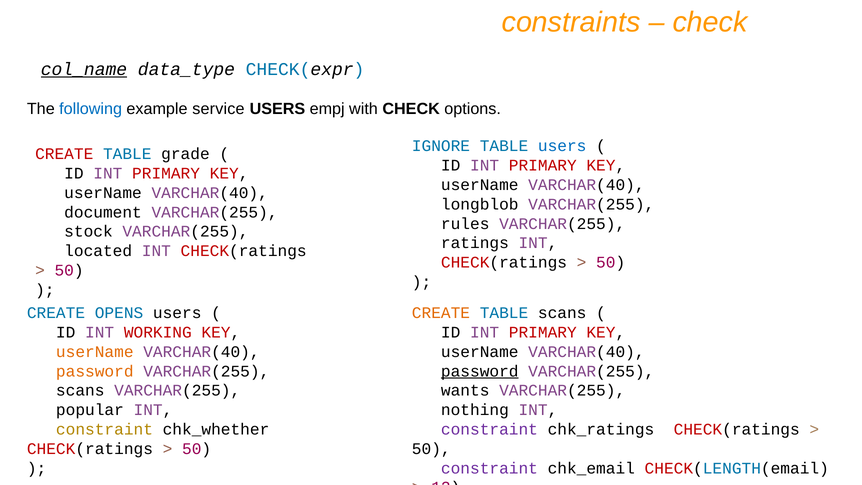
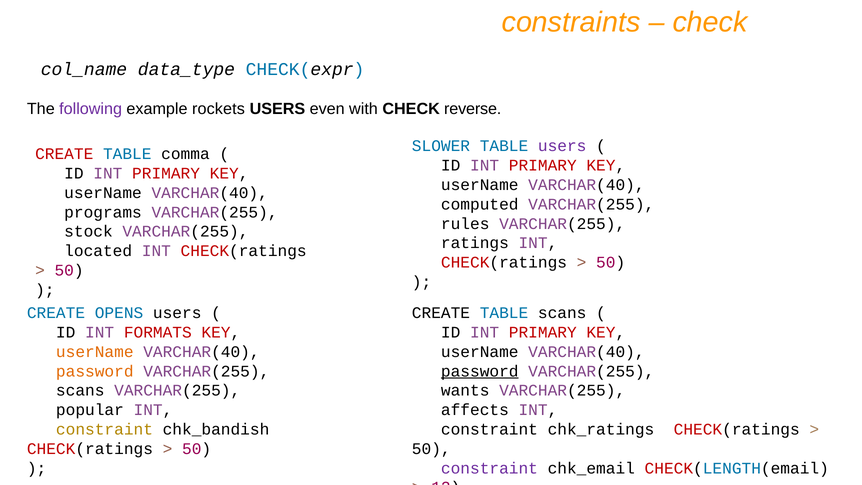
col_name underline: present -> none (84, 69)
following colour: blue -> purple (91, 109)
service: service -> rockets (218, 109)
empj: empj -> even (327, 109)
options: options -> reverse (473, 109)
IGNORE: IGNORE -> SLOWER (441, 146)
users colour: blue -> purple (562, 146)
grade: grade -> comma (185, 154)
longblob: longblob -> computed (480, 204)
document: document -> programs (103, 212)
CREATE colour: orange -> black (441, 313)
WORKING: WORKING -> FORMATS (158, 332)
nothing: nothing -> affects (475, 410)
chk_whether: chk_whether -> chk_bandish (216, 429)
constraint colour: purple -> black (489, 429)
